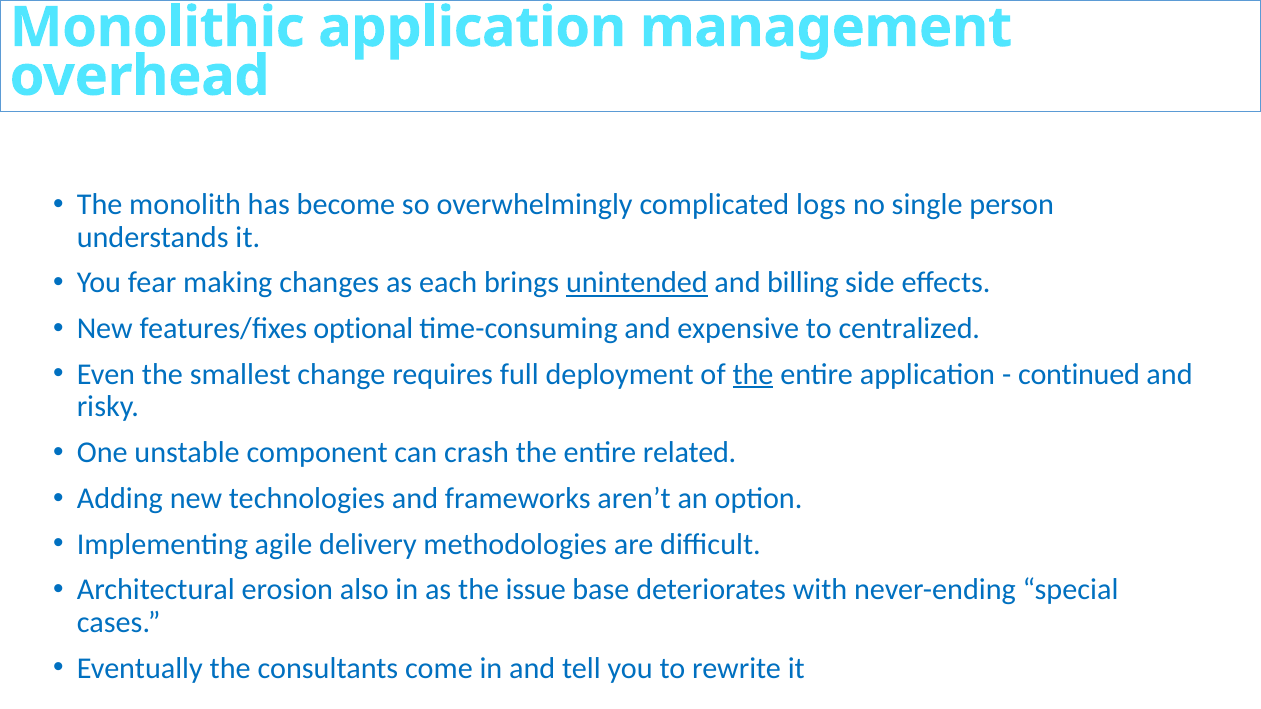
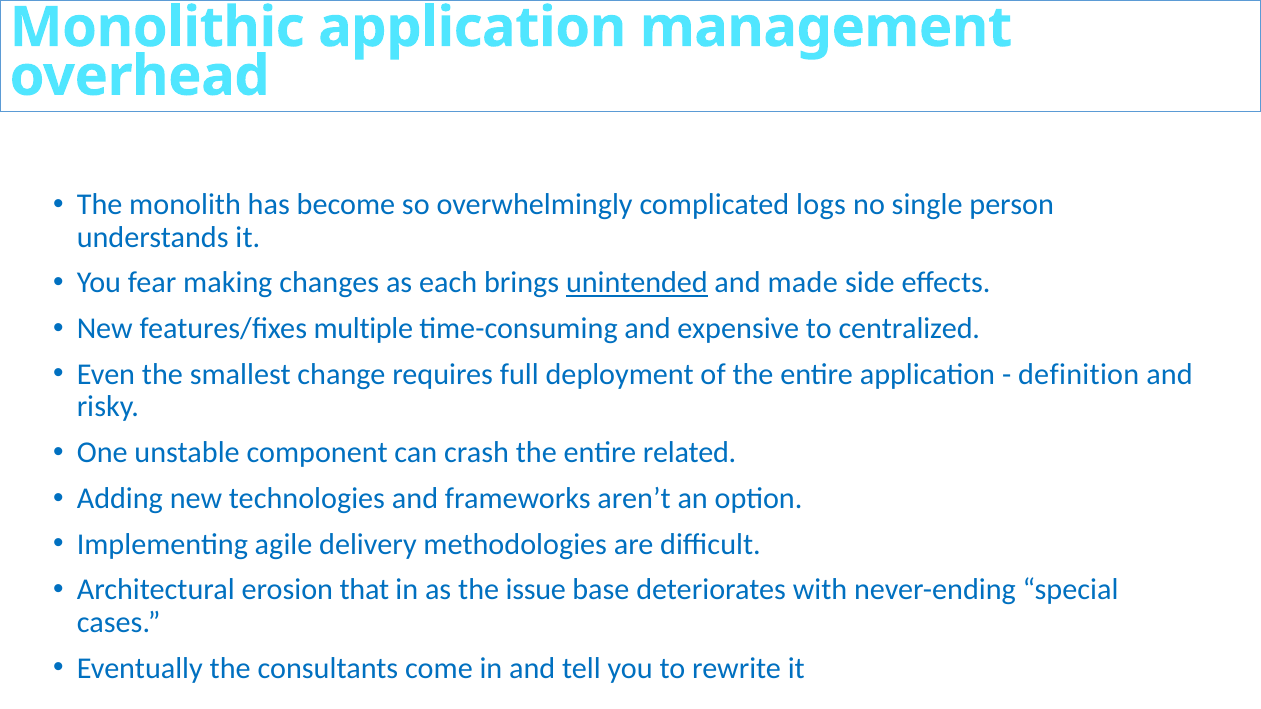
billing: billing -> made (803, 283)
optional: optional -> multiple (363, 329)
the underline: present -> none (753, 375)
continued: continued -> definition (1079, 375)
also: also -> that (364, 590)
